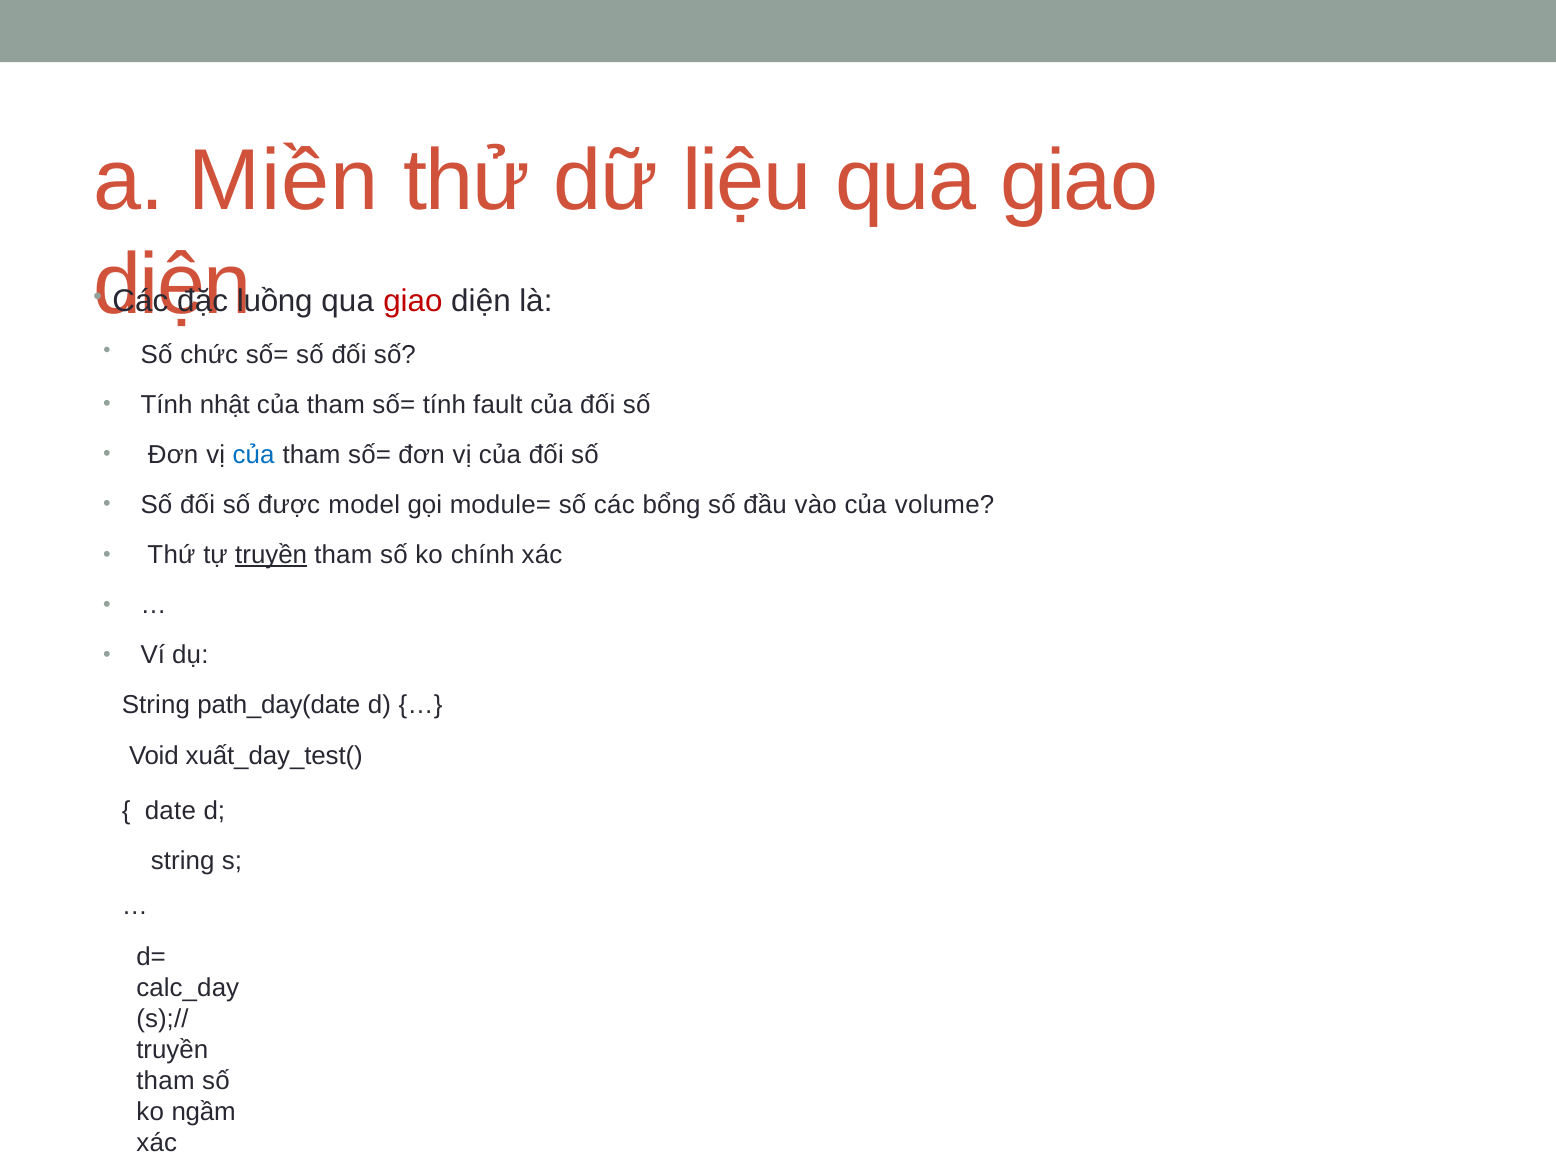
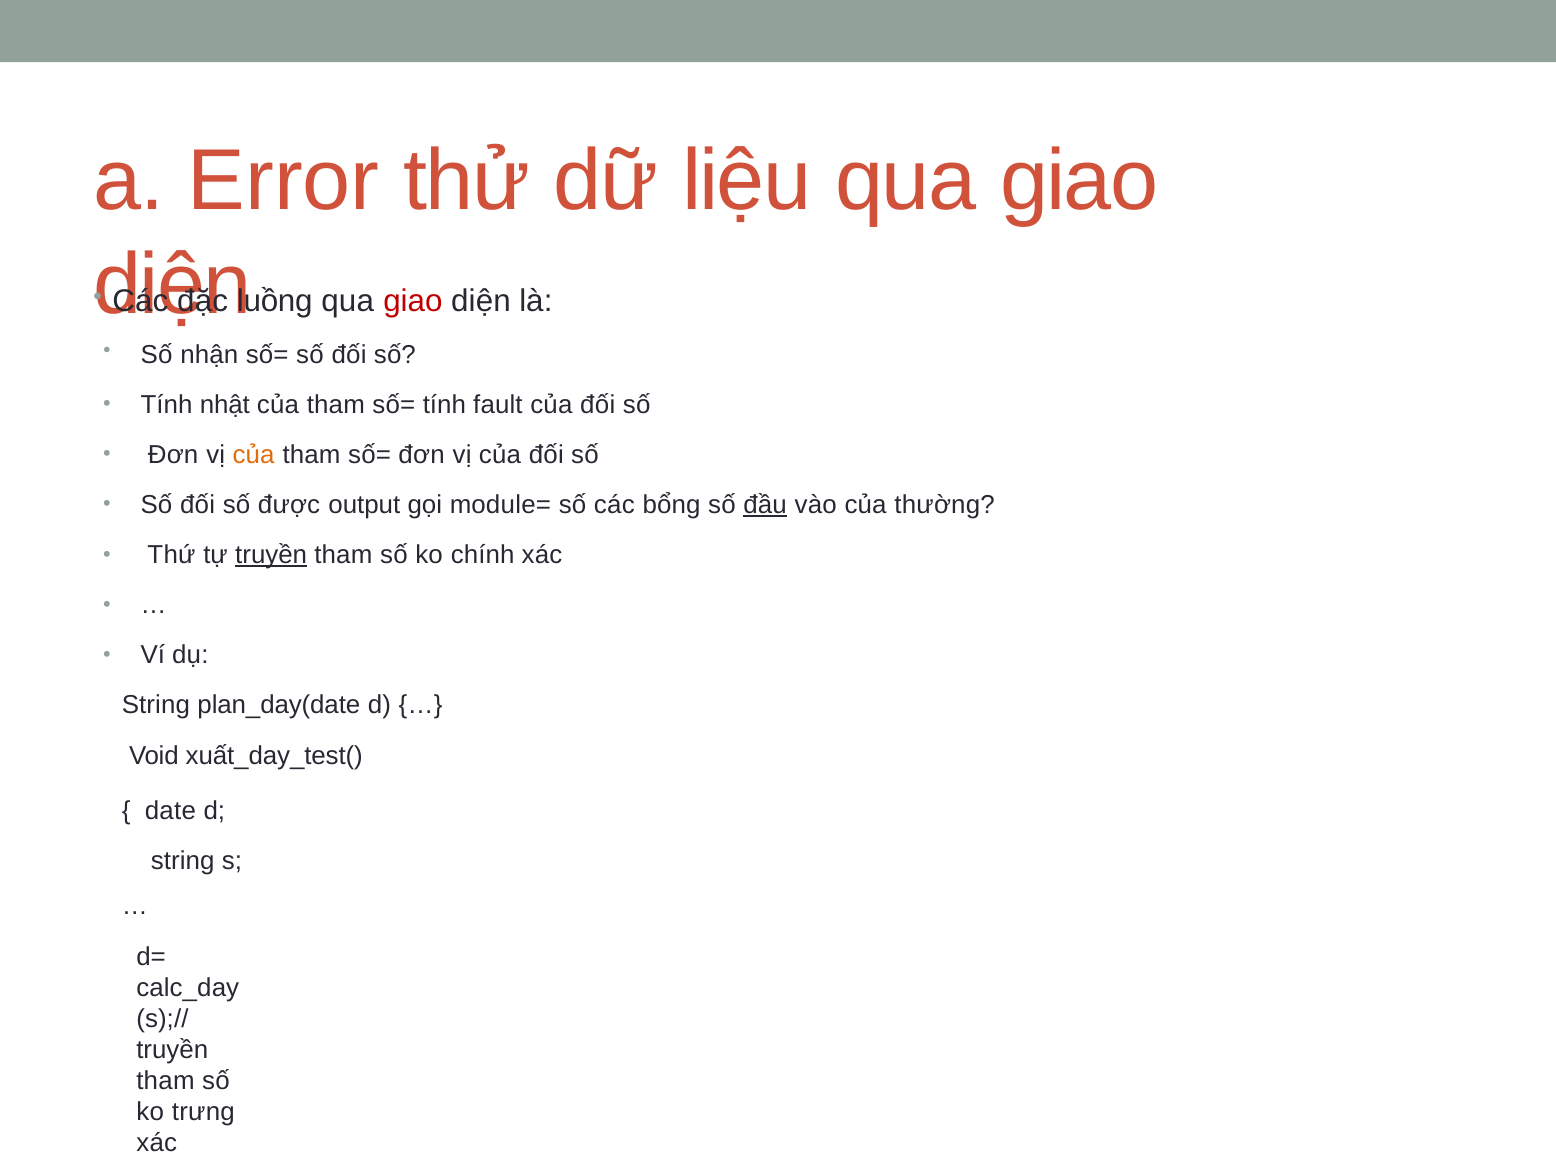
Miền: Miền -> Error (284, 181)
chức: chức -> nhận (209, 354)
của colour: blue -> orange (254, 455)
model: model -> output (364, 505)
đầu underline: none -> present (765, 505)
volume: volume -> thường (945, 505)
path_day(date: path_day(date -> plan_day(date (279, 705)
ngầm: ngầm -> trưng (203, 1112)
